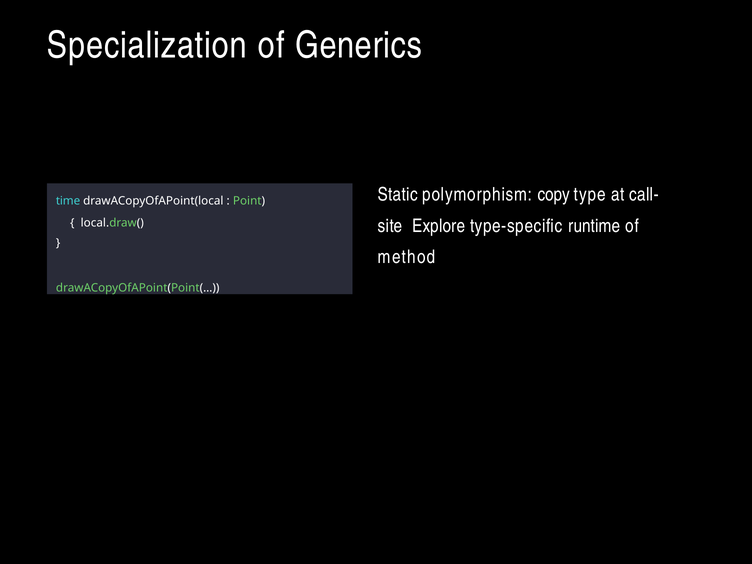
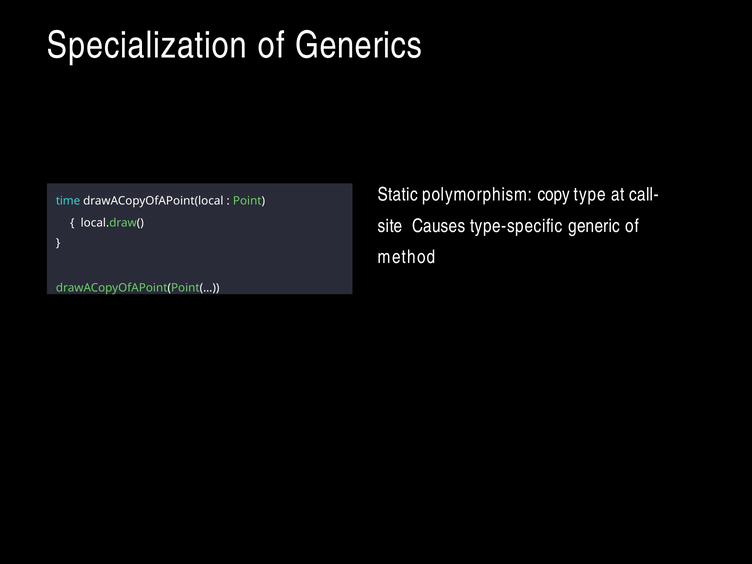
Explore: Explore -> Causes (439, 226)
runtime: runtime -> generic (594, 226)
